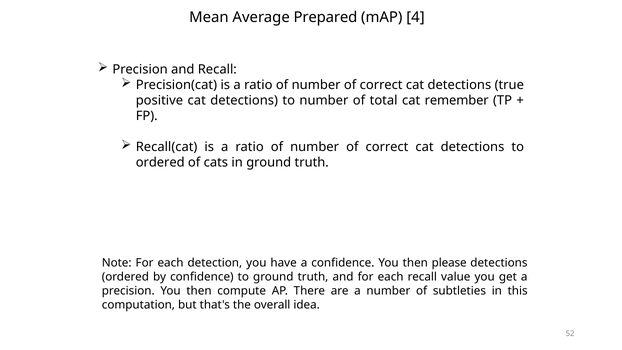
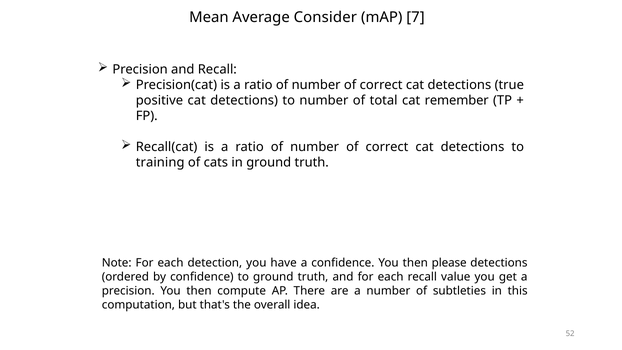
Prepared: Prepared -> Consider (325, 17)
4: 4 -> 7 (415, 17)
ordered: ordered -> training (160, 163)
